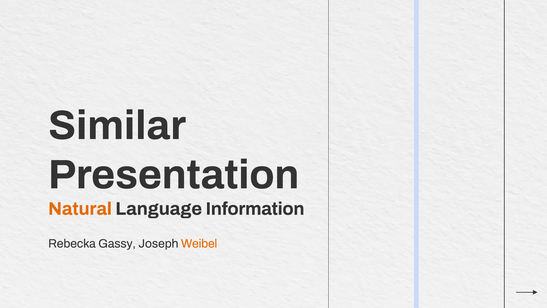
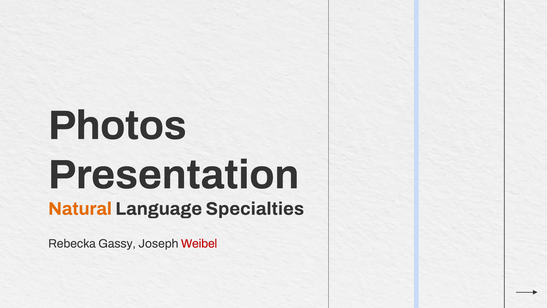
Similar: Similar -> Photos (117, 125)
Information: Information -> Specialties (255, 209)
Weibel colour: orange -> red (199, 243)
